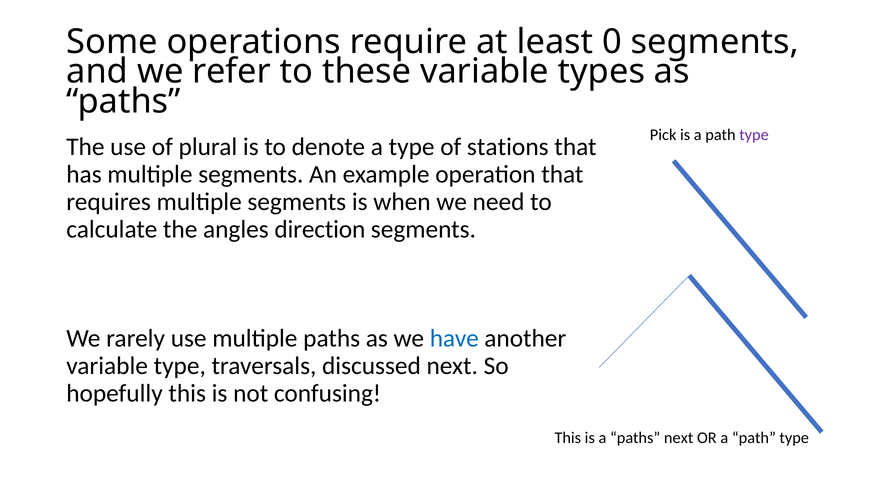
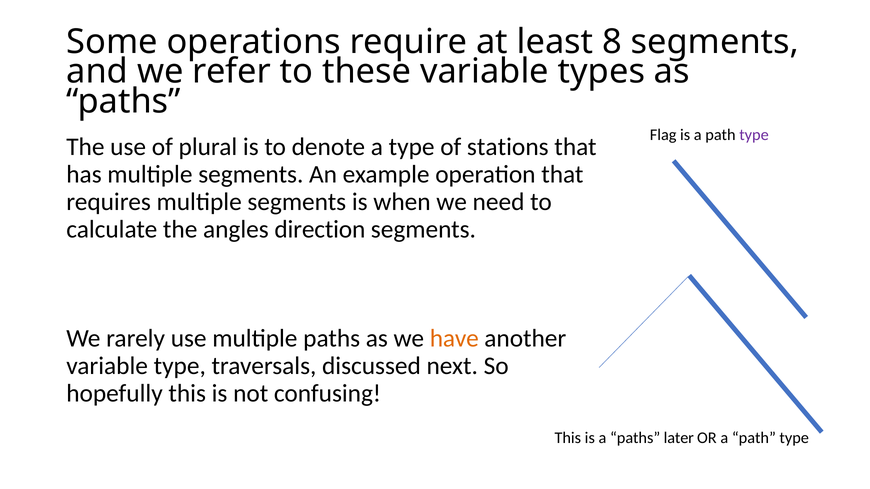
0: 0 -> 8 (612, 42)
Pick: Pick -> Flag (663, 135)
have colour: blue -> orange (454, 339)
paths next: next -> later (679, 438)
